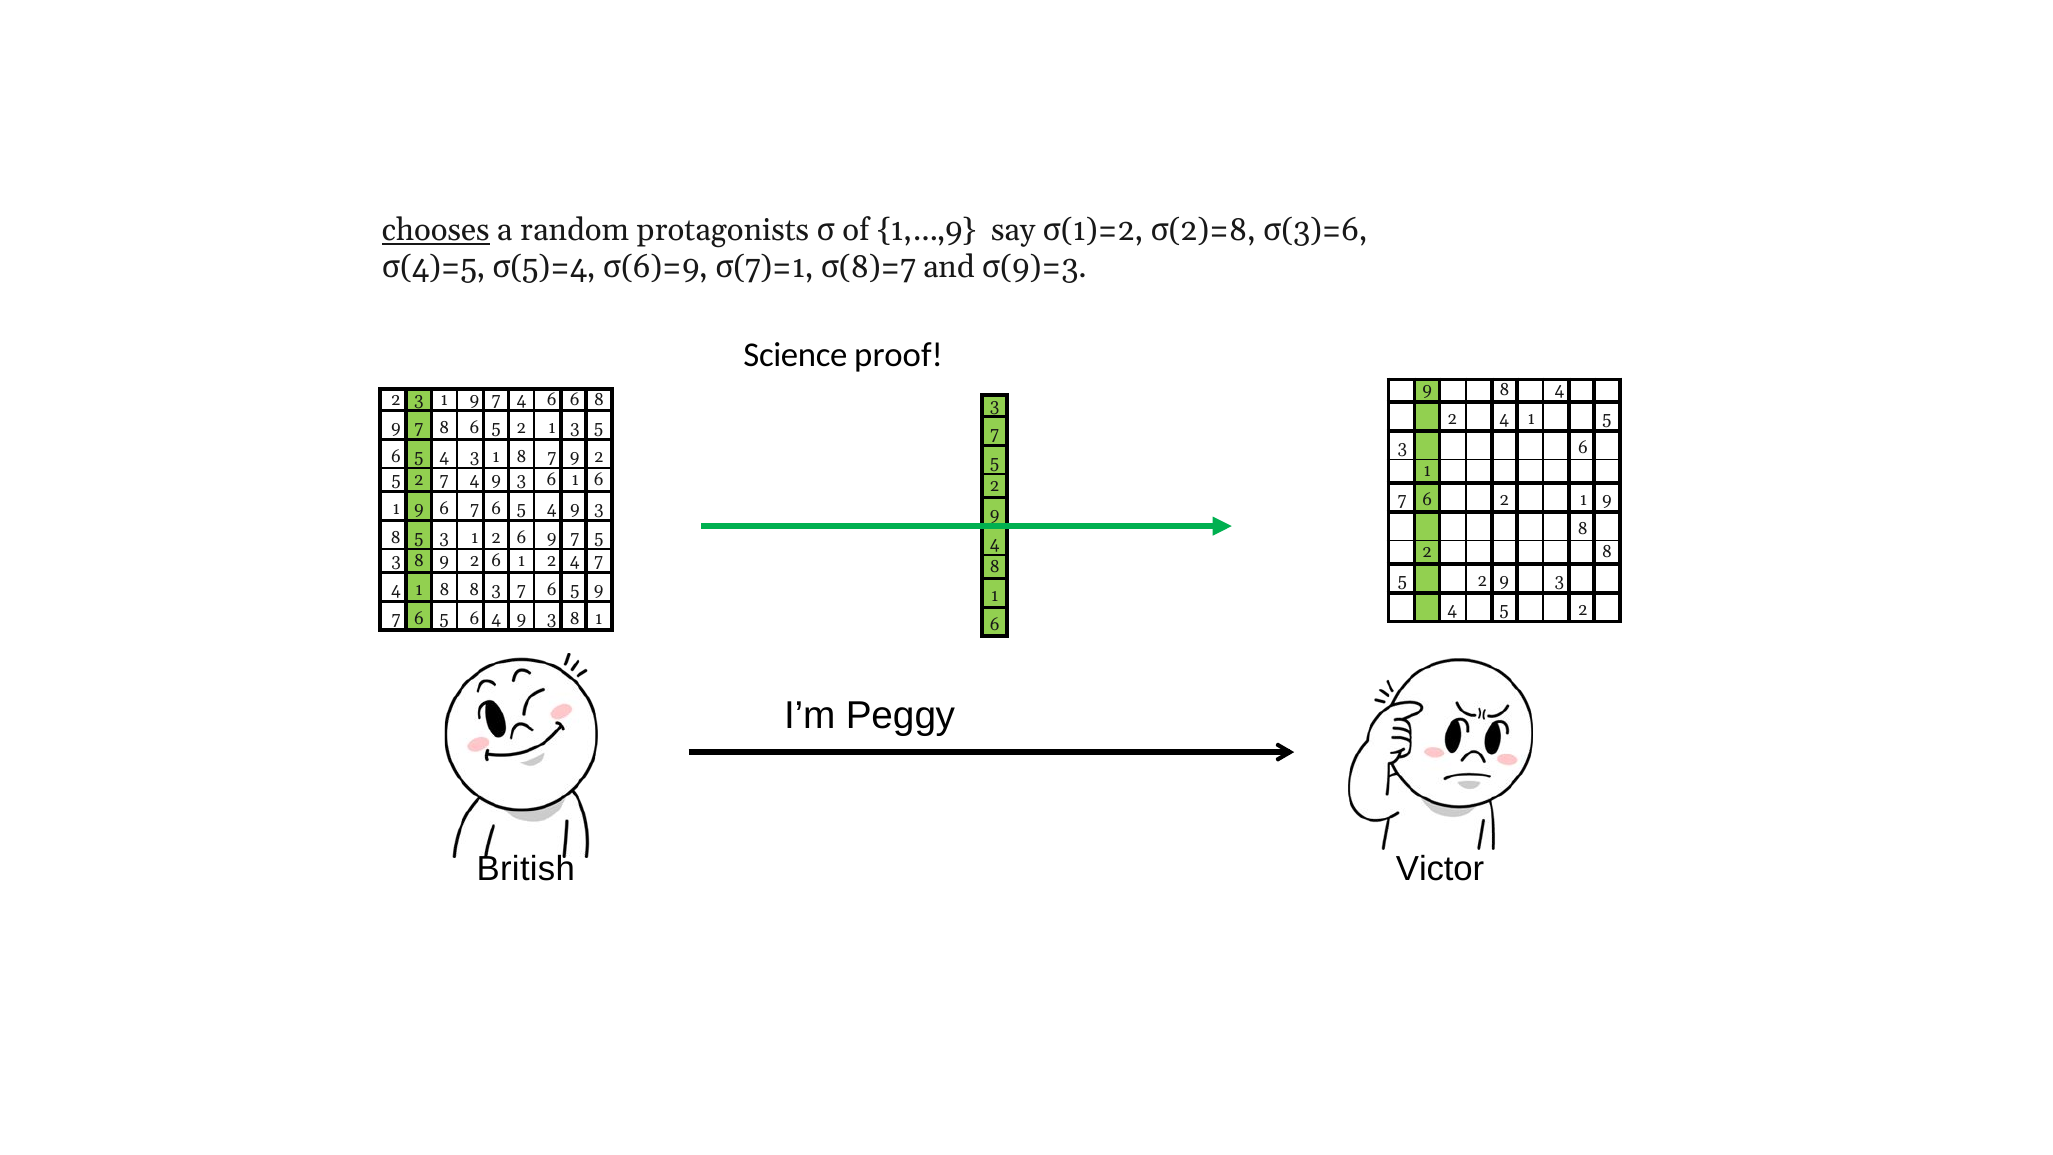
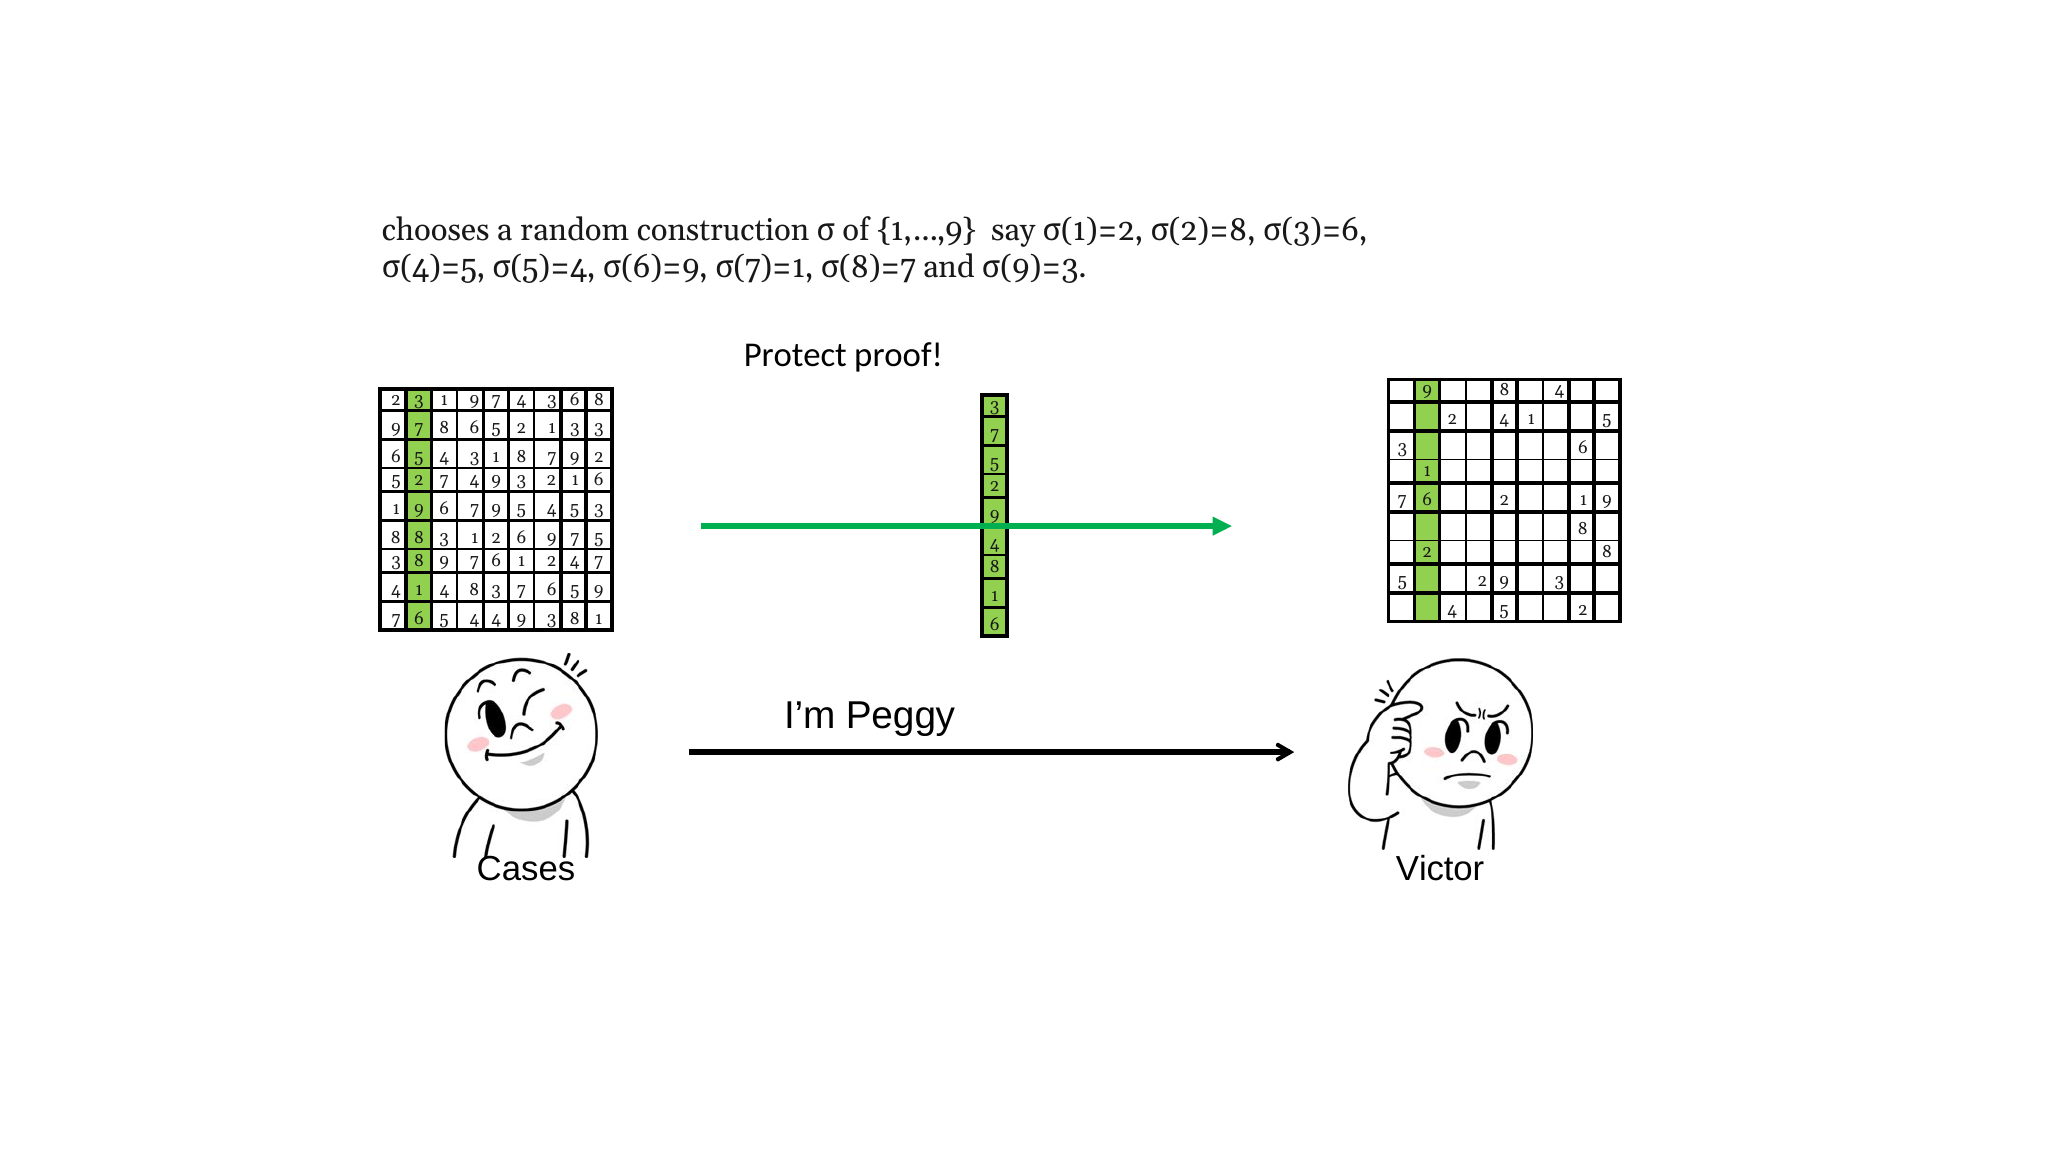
chooses underline: present -> none (436, 230)
protagonists: protagonists -> construction (723, 230)
Science: Science -> Protect (795, 355)
7 4 6: 6 -> 3 (552, 400)
3 5: 5 -> 3 (599, 428)
9 3 6: 6 -> 2 (551, 480)
6 7 6: 6 -> 9 (496, 509)
5 4 9: 9 -> 5 (575, 509)
5: 5 -> 8 (419, 538)
3 8 9 2: 2 -> 7 (474, 561)
4 1 8: 8 -> 4 (444, 590)
7 6 5 6: 6 -> 4 (474, 619)
British: British -> Cases (526, 868)
